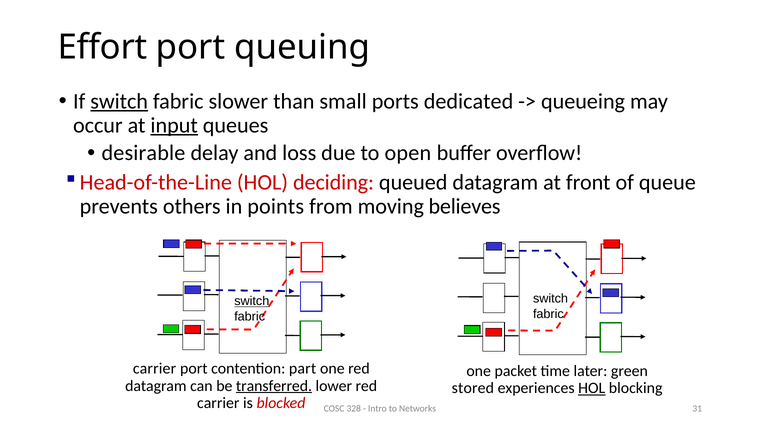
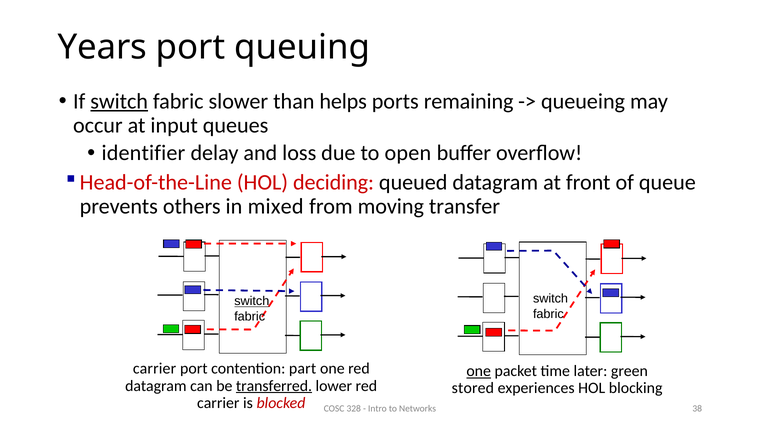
Effort: Effort -> Years (102, 47)
small: small -> helps (343, 101)
dedicated: dedicated -> remaining (469, 101)
input underline: present -> none (174, 125)
desirable: desirable -> identifier (143, 153)
points: points -> mixed (276, 206)
believes: believes -> transfer (464, 206)
one underline: none -> present (479, 371)
HOL underline: present -> none (592, 388)
31: 31 -> 38 (697, 408)
